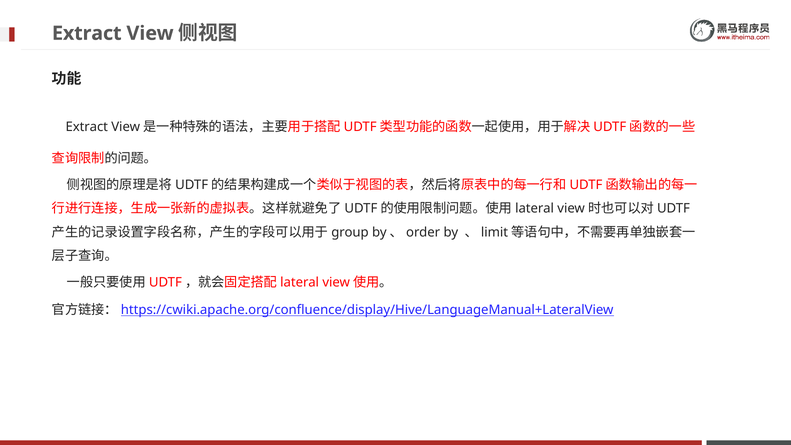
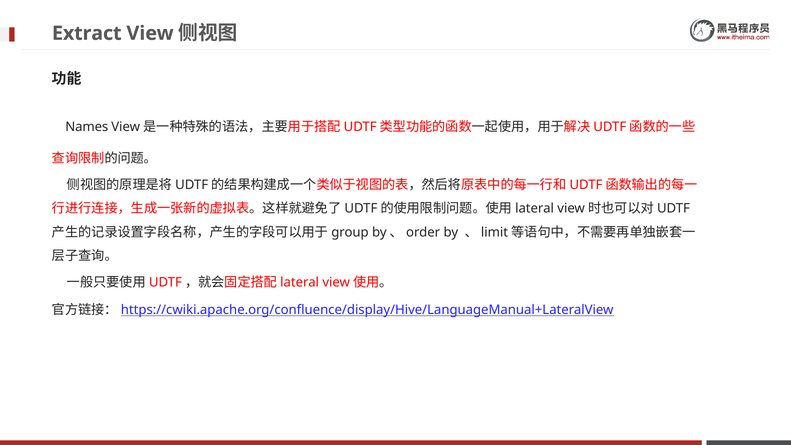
Extract: Extract -> Names (87, 127)
